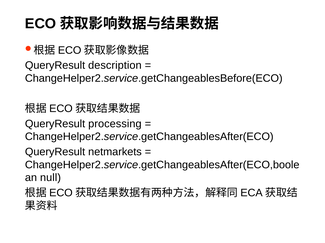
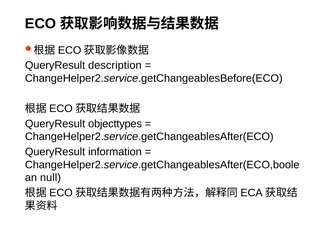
processing: processing -> objecttypes (115, 124)
netmarkets: netmarkets -> information (115, 152)
